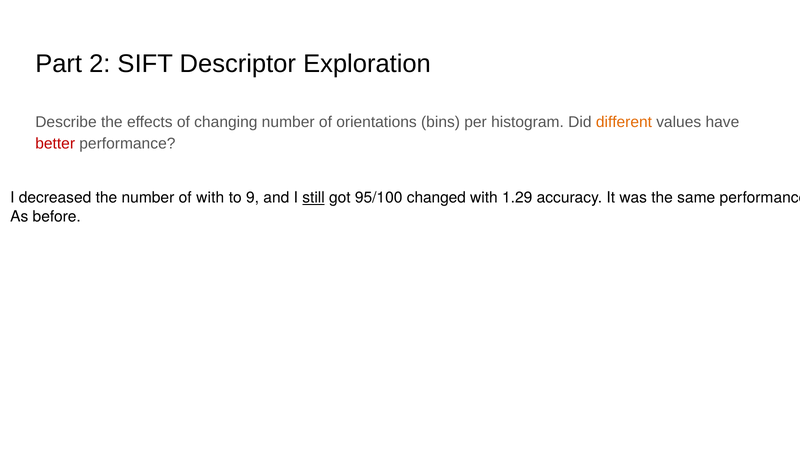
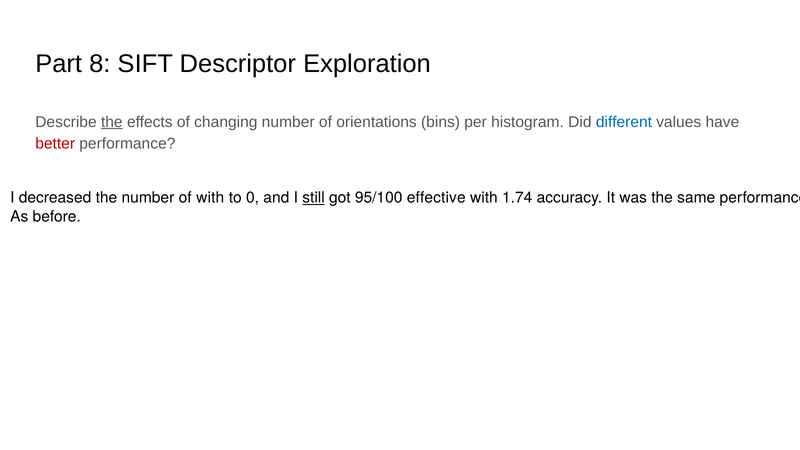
2: 2 -> 8 (100, 64)
the underline: none -> present (112, 122)
different colour: orange -> blue (624, 122)
9: 9 -> 0 (253, 198)
changed: changed -> effective (436, 198)
1.29: 1.29 -> 1.74 (517, 198)
